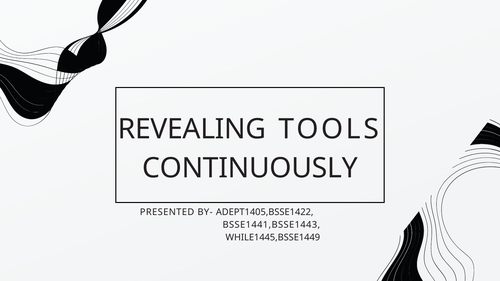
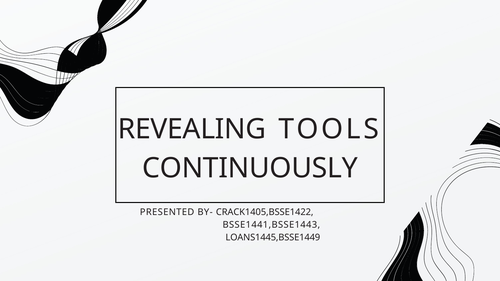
ADEPT1405,BSSE1422: ADEPT1405,BSSE1422 -> CRACK1405,BSSE1422 (265, 212)
WHILE1445,BSSE1449: WHILE1445,BSSE1449 -> LOANS1445,BSSE1449 (273, 238)
